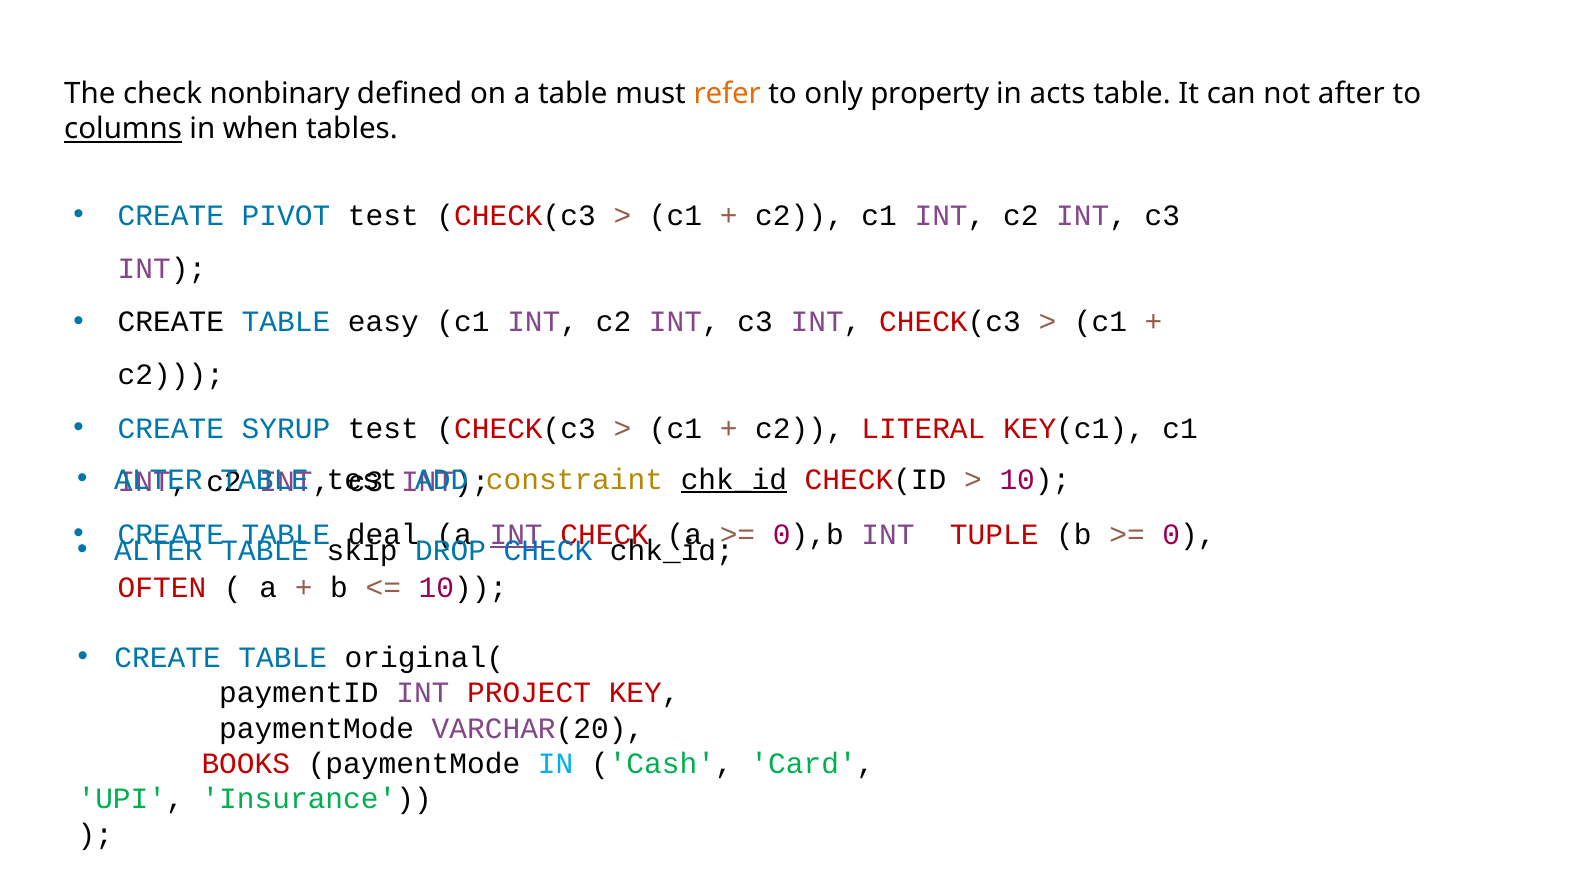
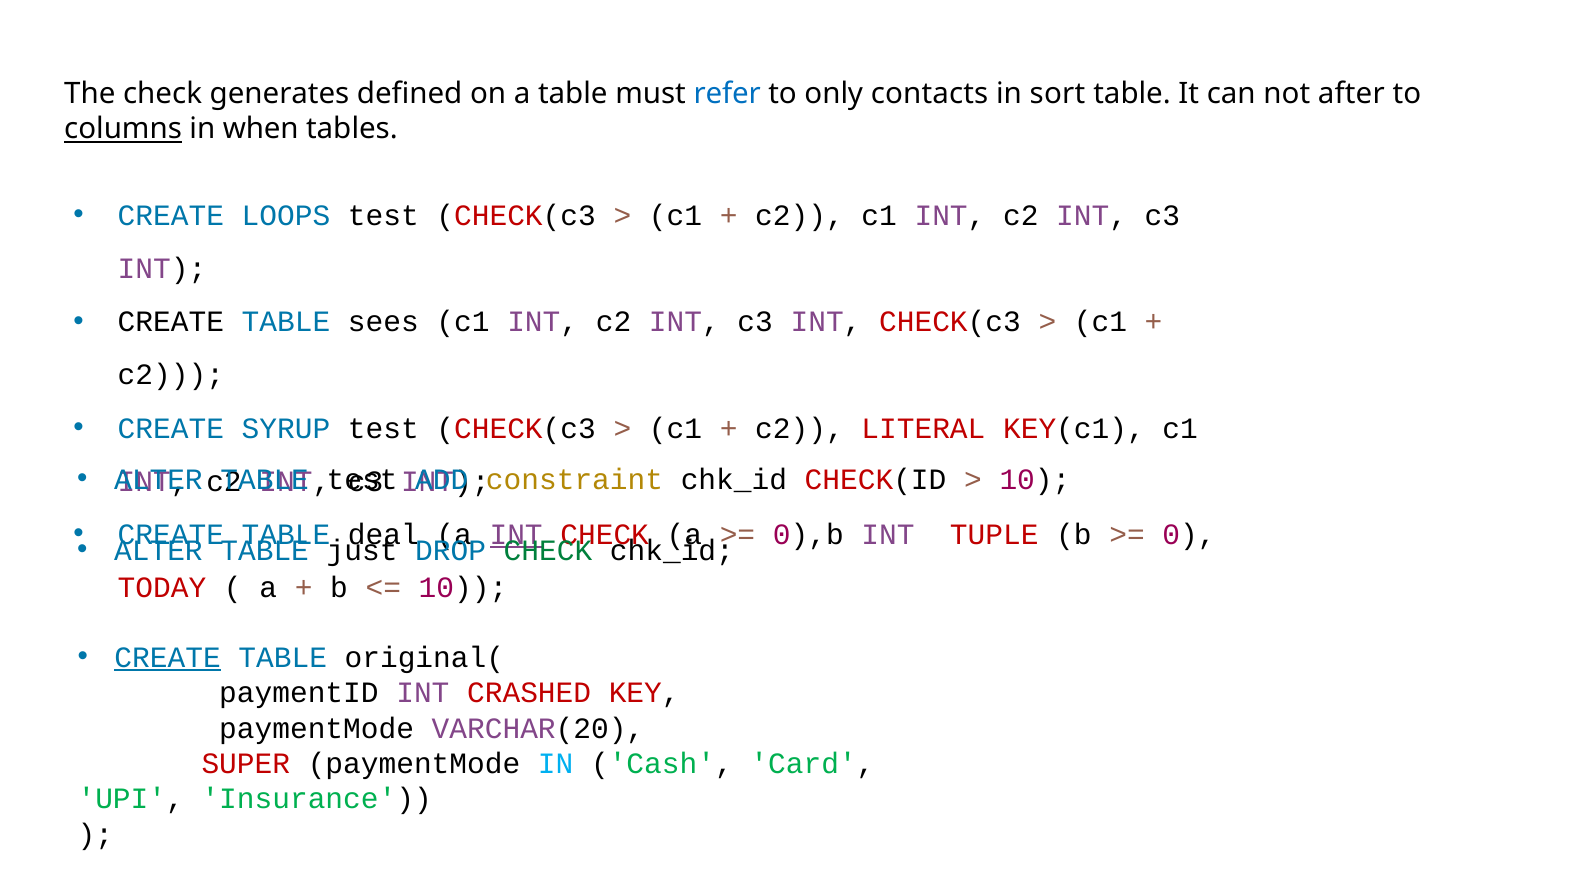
nonbinary: nonbinary -> generates (280, 93)
refer colour: orange -> blue (727, 93)
property: property -> contacts (930, 93)
acts: acts -> sort (1058, 93)
PIVOT: PIVOT -> LOOPS (286, 216)
easy: easy -> sees (383, 322)
chk_id underline: present -> none (734, 479)
skip: skip -> just (362, 550)
CHECK colour: blue -> green (548, 550)
OFTEN: OFTEN -> TODAY (162, 587)
CREATE underline: none -> present (168, 657)
PROJECT: PROJECT -> CRASHED (529, 692)
BOOKS: BOOKS -> SUPER (246, 763)
